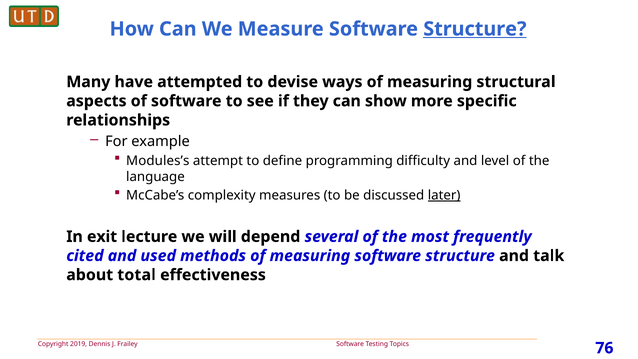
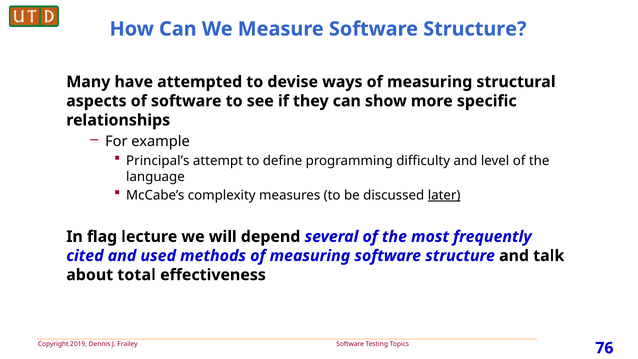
Structure underline: present -> none (475, 29)
Modules’s: Modules’s -> Principal’s (158, 161)
exit: exit -> flag (102, 237)
